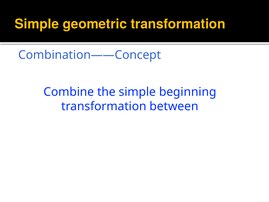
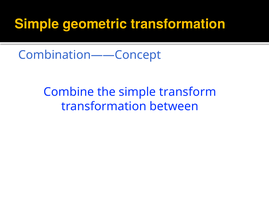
beginning: beginning -> transform (188, 92)
